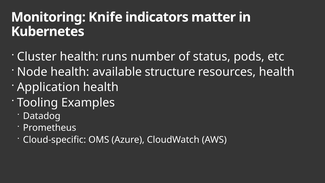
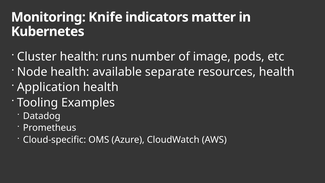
status: status -> image (212, 57)
structure: structure -> separate (170, 72)
